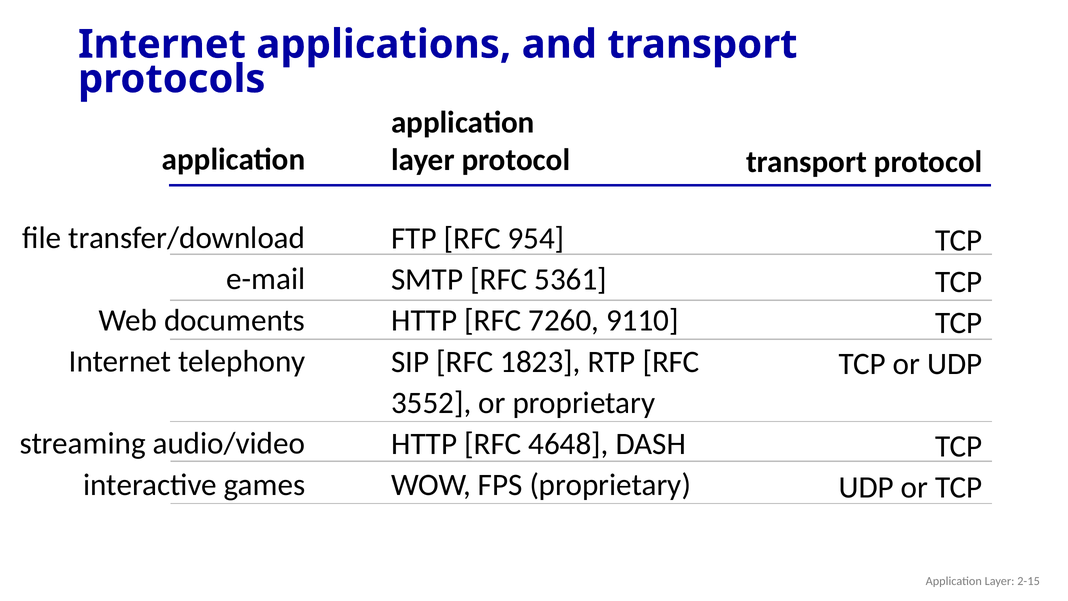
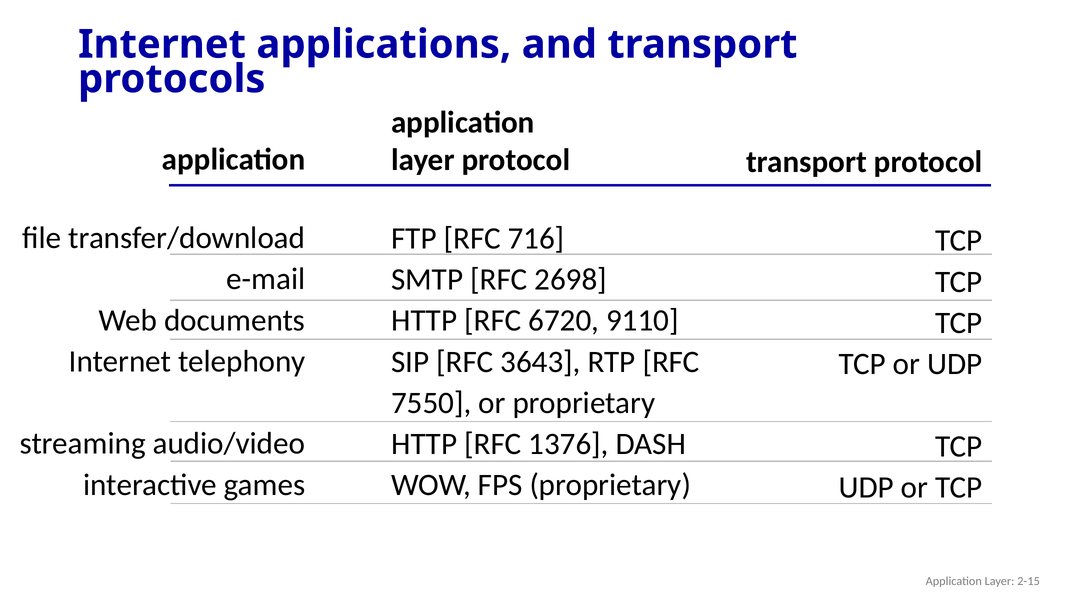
954: 954 -> 716 (536, 238)
5361: 5361 -> 2698 (571, 279)
7260: 7260 -> 6720 (564, 320)
1823: 1823 -> 3643 (541, 362)
3552: 3552 -> 7550 (431, 403)
4648: 4648 -> 1376 (568, 444)
